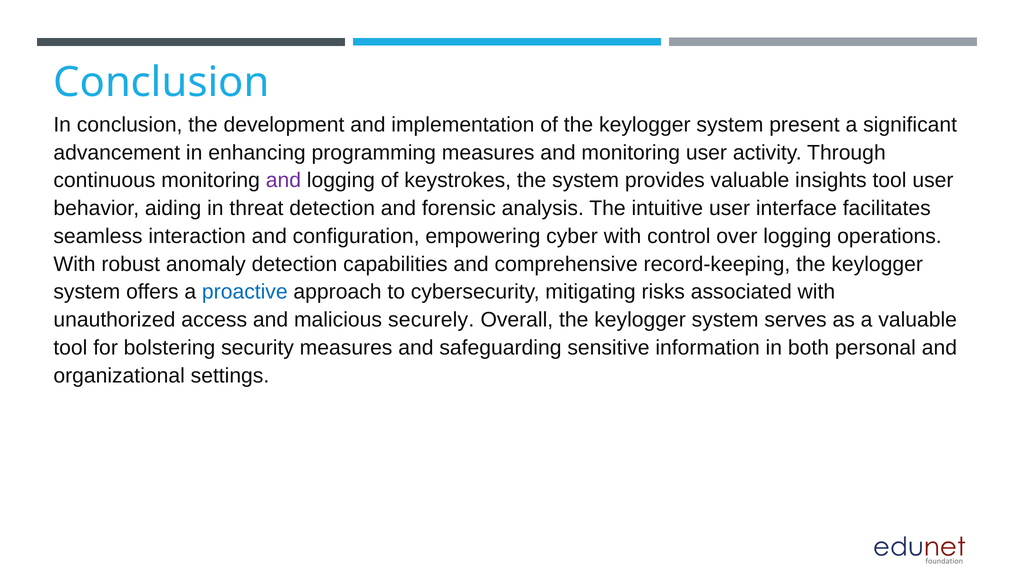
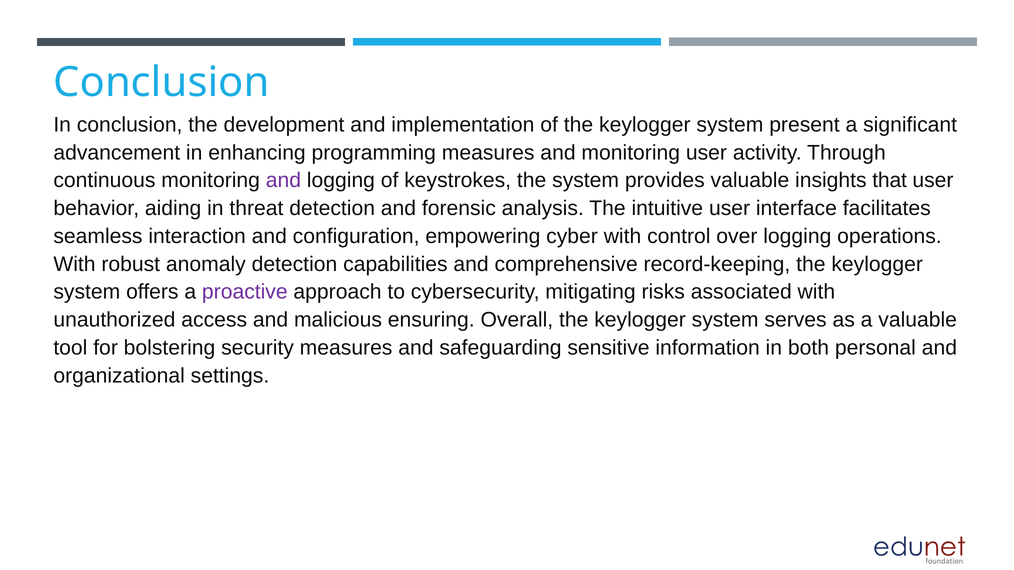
insights tool: tool -> that (890, 181)
proactive colour: blue -> purple (245, 292)
securely: securely -> ensuring (431, 320)
